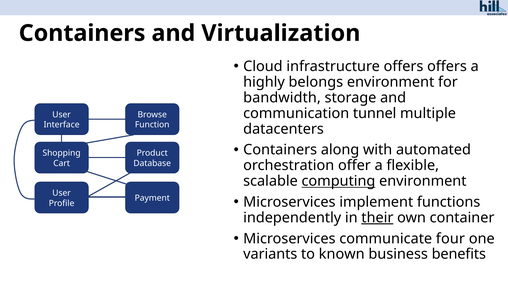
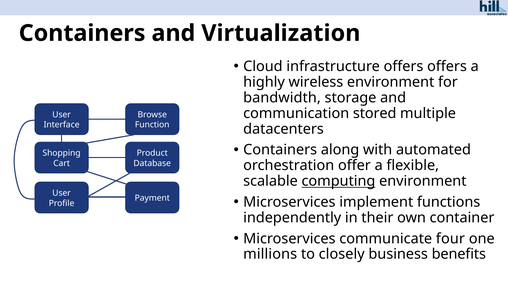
belongs: belongs -> wireless (316, 82)
tunnel: tunnel -> stored (375, 113)
their underline: present -> none (377, 217)
variants: variants -> millions (270, 254)
known: known -> closely (342, 254)
